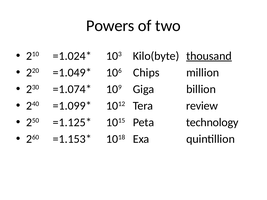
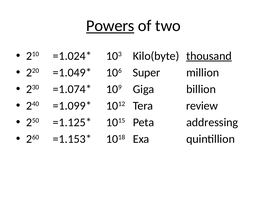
Powers underline: none -> present (110, 26)
Chips: Chips -> Super (146, 73)
technology: technology -> addressing (212, 123)
